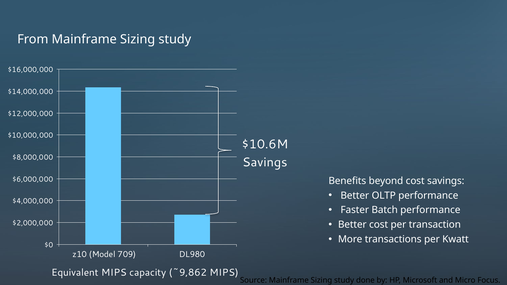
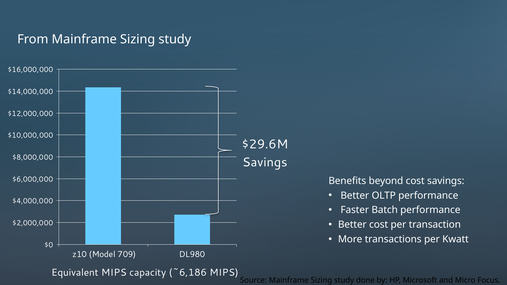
$10.6M: $10.6M -> $29.6M (265, 145)
~9,862: ~9,862 -> ~6,186 (188, 273)
